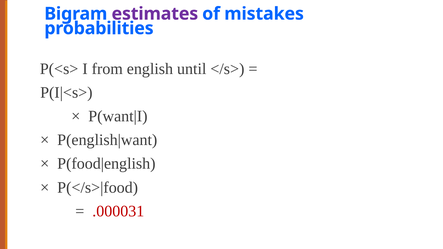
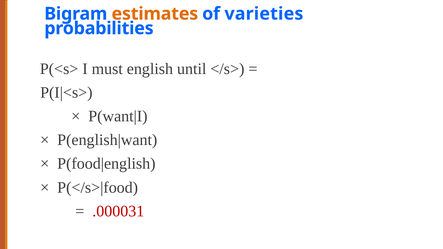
estimates colour: purple -> orange (155, 14)
mistakes: mistakes -> varieties (264, 14)
from: from -> must (107, 69)
